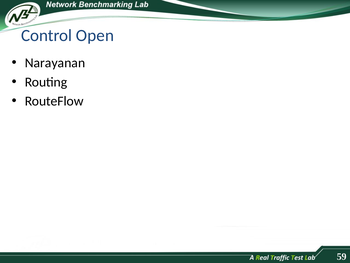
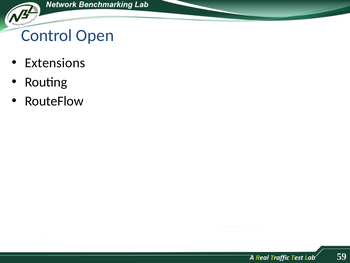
Narayanan: Narayanan -> Extensions (55, 63)
